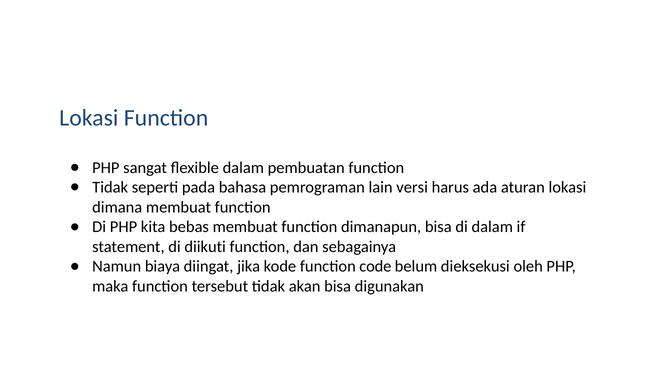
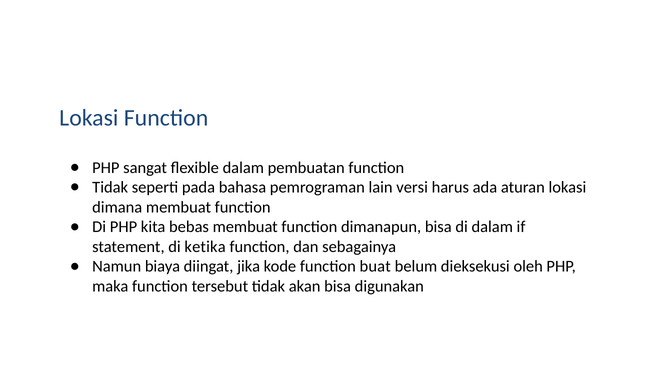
diikuti: diikuti -> ketika (205, 247)
code: code -> buat (375, 267)
